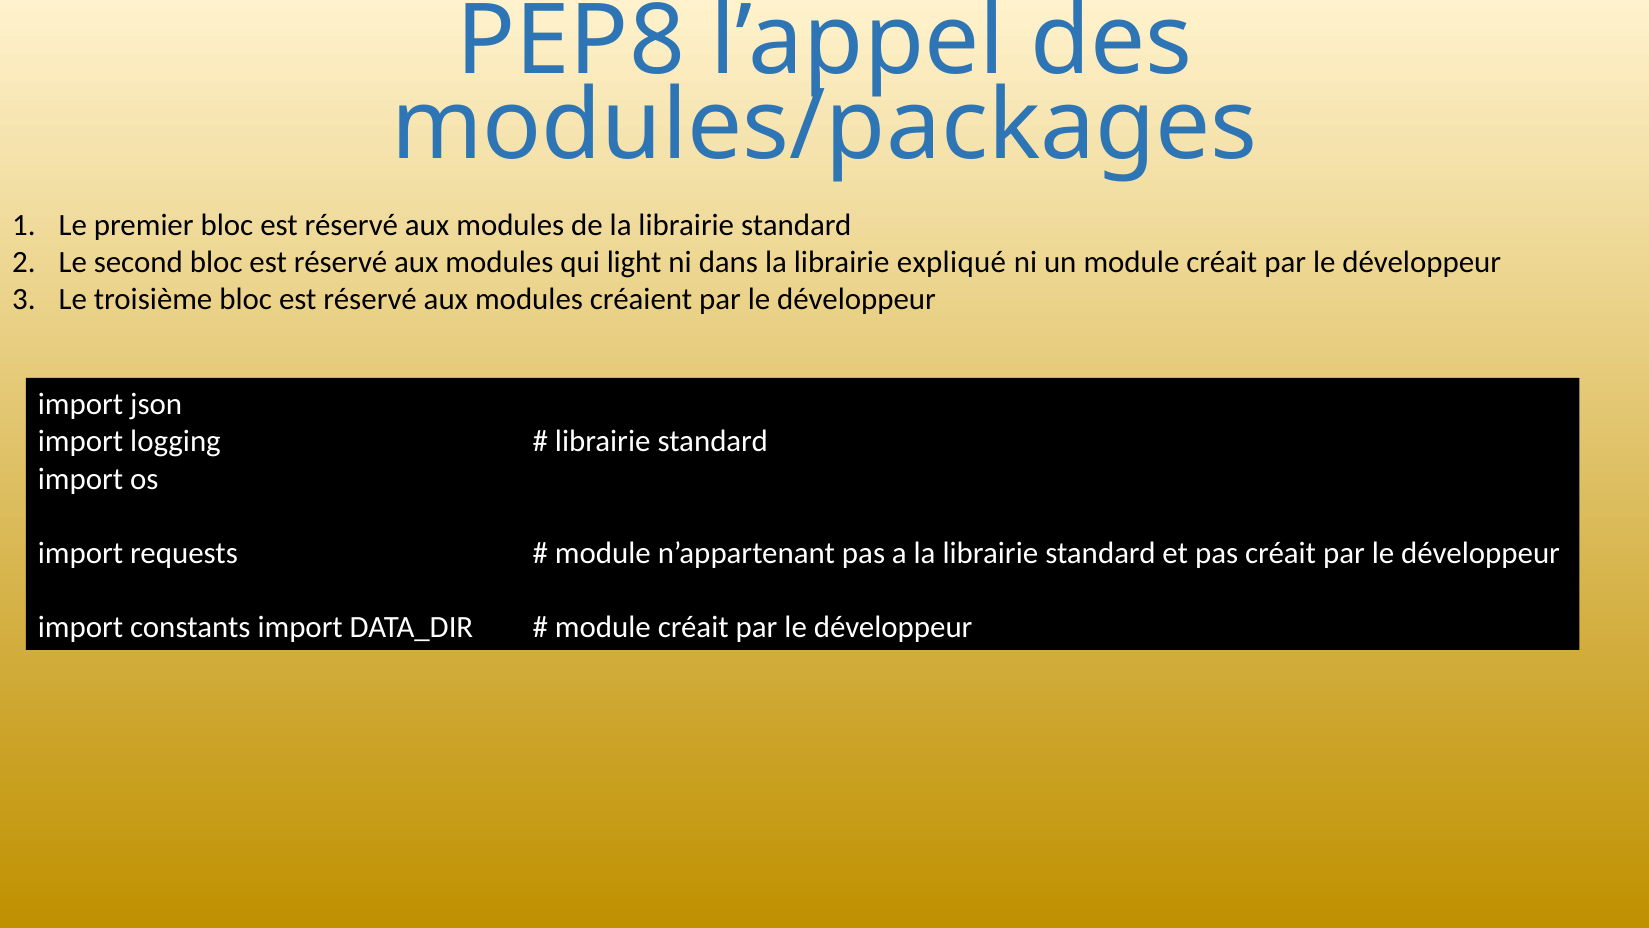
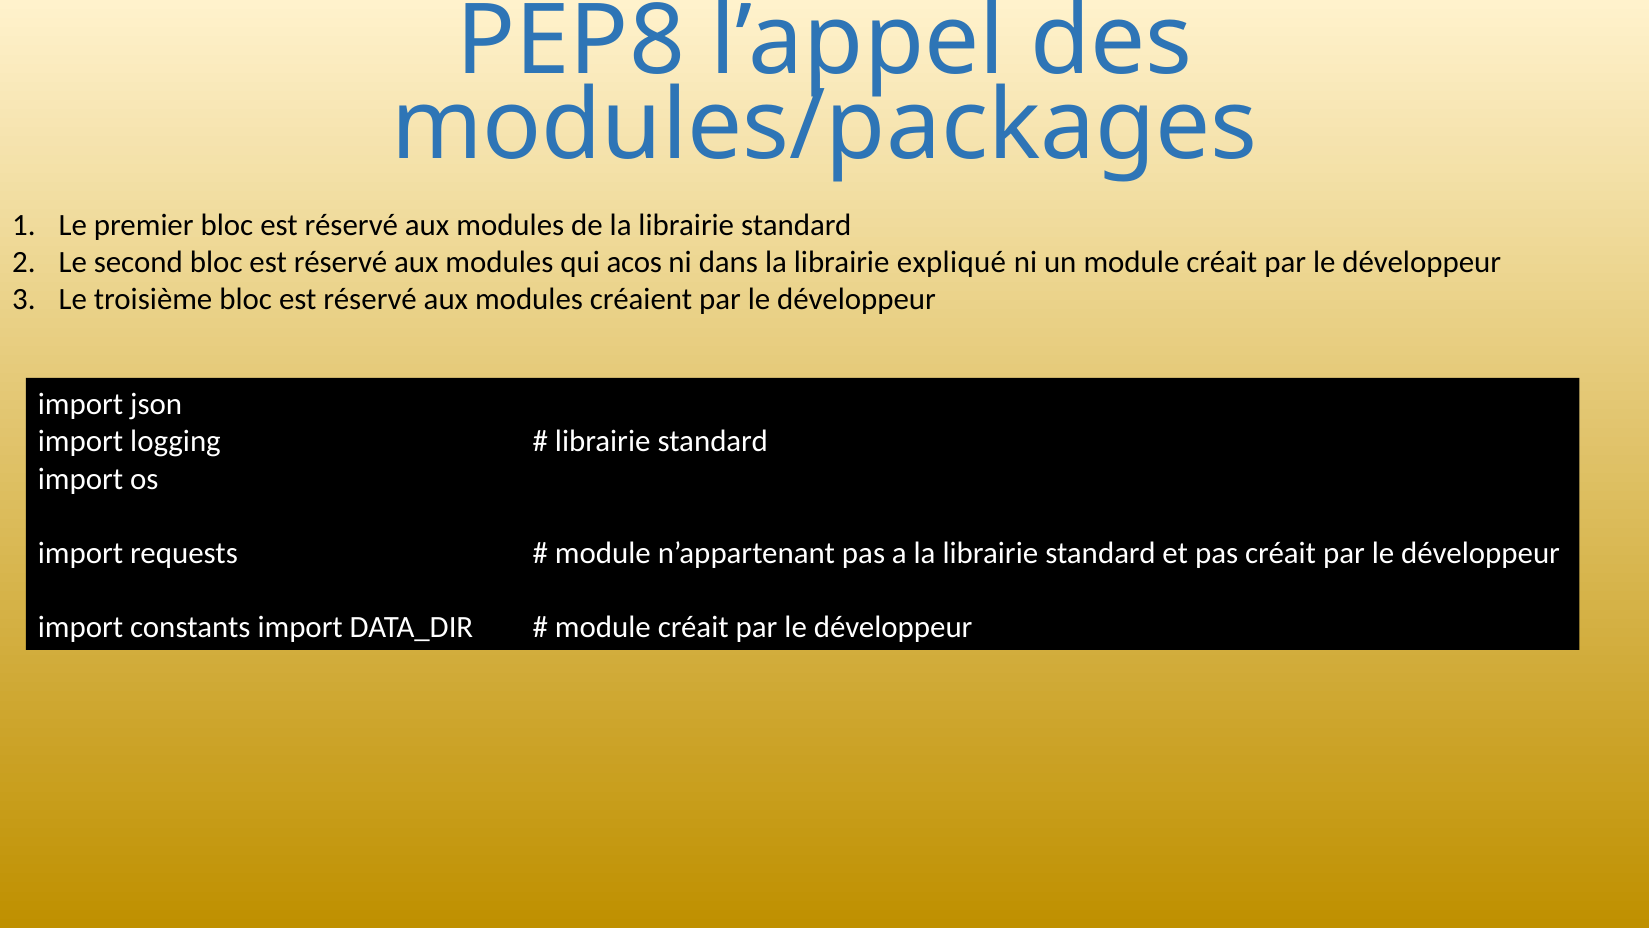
light: light -> acos (634, 262)
